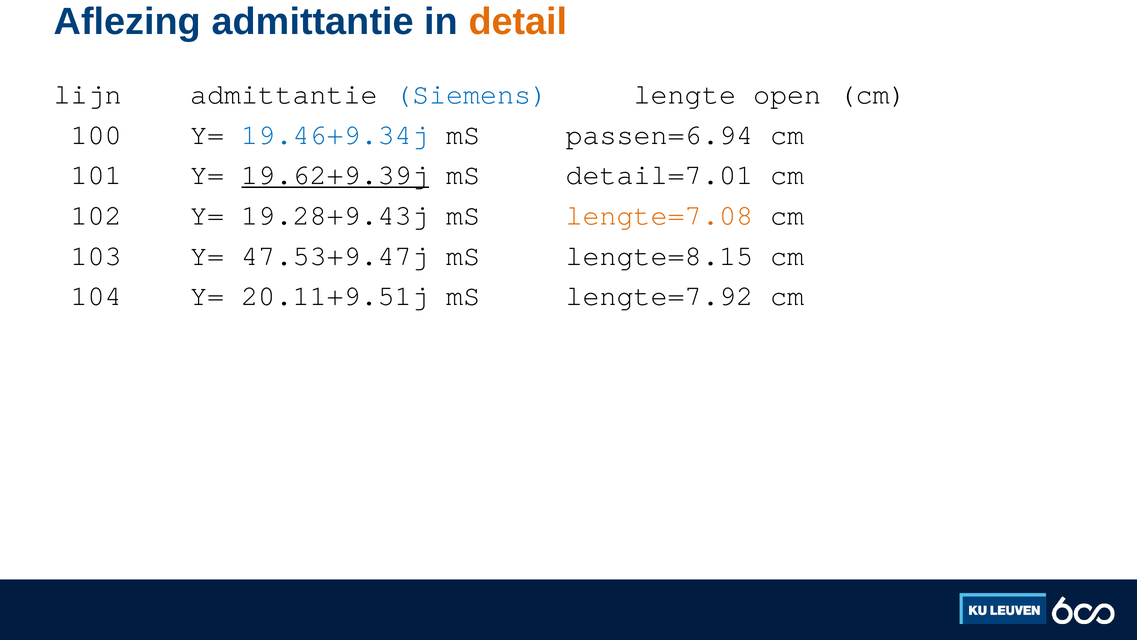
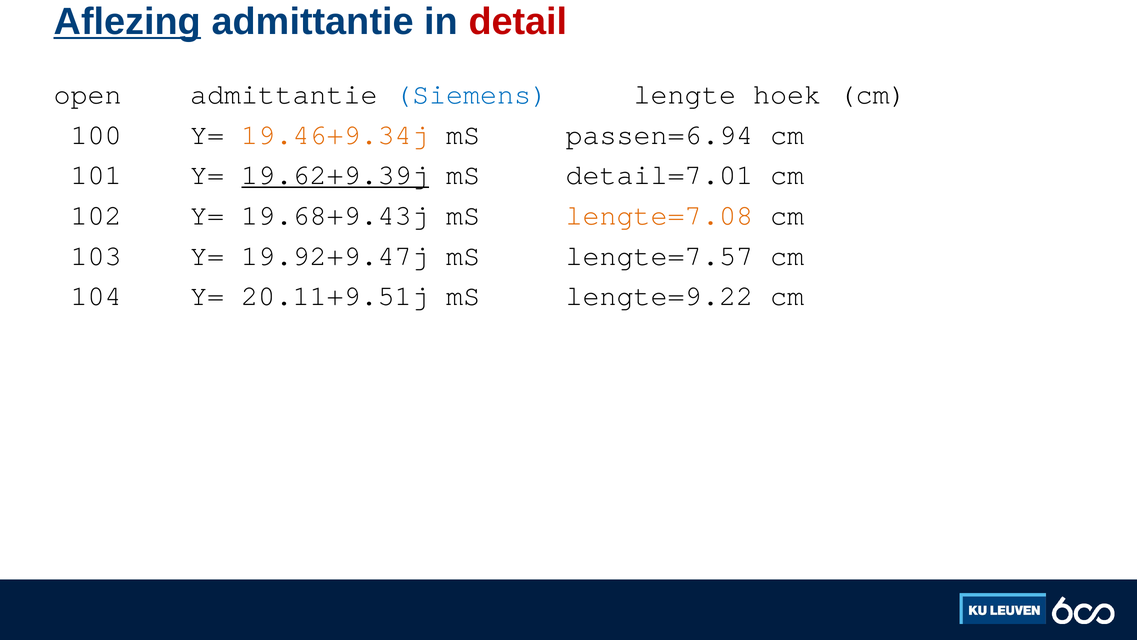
Aflezing underline: none -> present (127, 22)
detail colour: orange -> red (518, 22)
lijn: lijn -> open (88, 94)
open: open -> hoek (787, 94)
19.46+9.34j colour: blue -> orange (335, 135)
19.28+9.43j: 19.28+9.43j -> 19.68+9.43j (335, 215)
47.53+9.47j: 47.53+9.47j -> 19.92+9.47j (335, 256)
lengte=8.15: lengte=8.15 -> lengte=7.57 (659, 256)
lengte=7.92: lengte=7.92 -> lengte=9.22 (659, 296)
